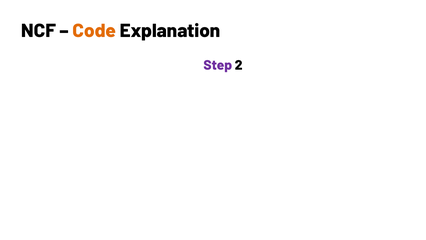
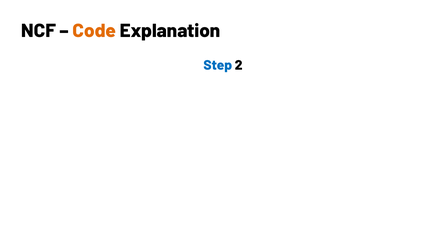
Step colour: purple -> blue (218, 65)
